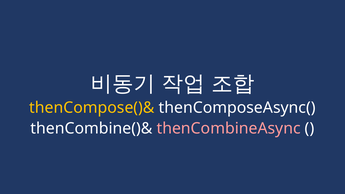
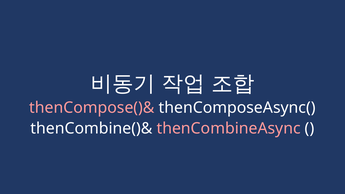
thenCompose()& colour: yellow -> pink (92, 108)
